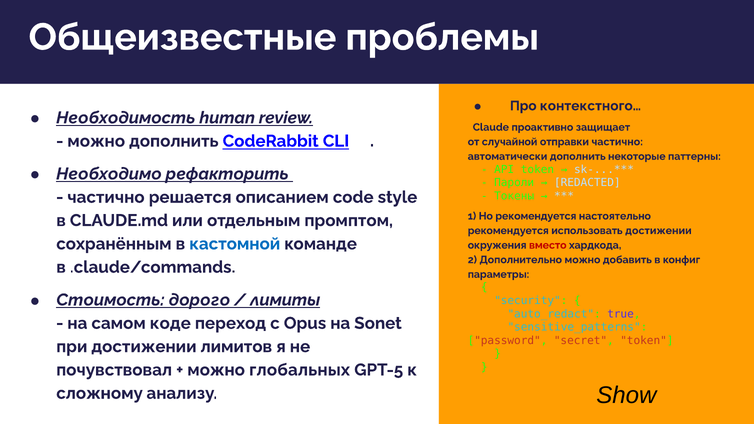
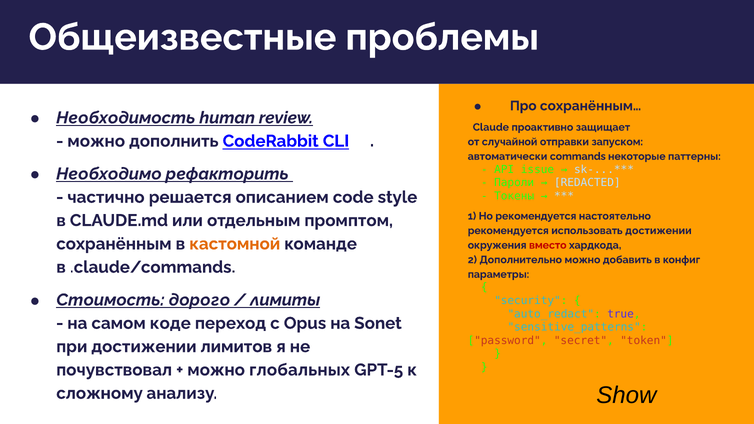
контекстного…: контекстного… -> сохранённым… (590, 106)
отправки частично: частично -> запуском (617, 142)
автоматически дополнить: дополнить -> commands (578, 156)
API token: token -> issue (537, 169)
кастомной colour: blue -> orange (235, 244)
